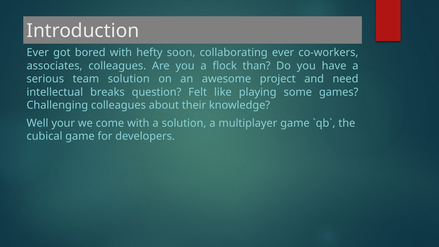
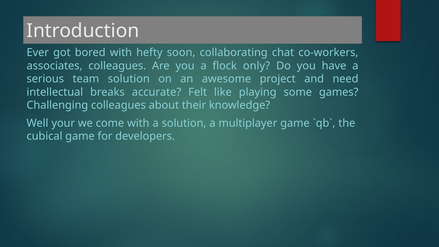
collaborating ever: ever -> chat (283, 53)
than: than -> only (256, 66)
question: question -> accurate (157, 92)
